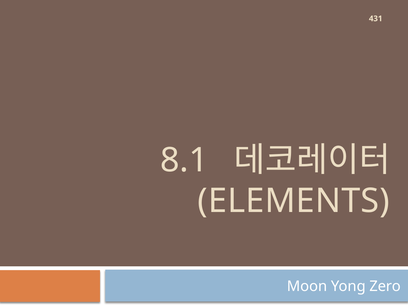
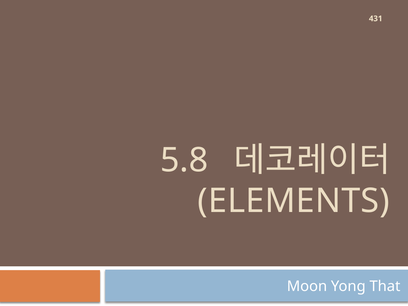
8.1: 8.1 -> 5.8 (184, 160)
Zero: Zero -> That (385, 286)
